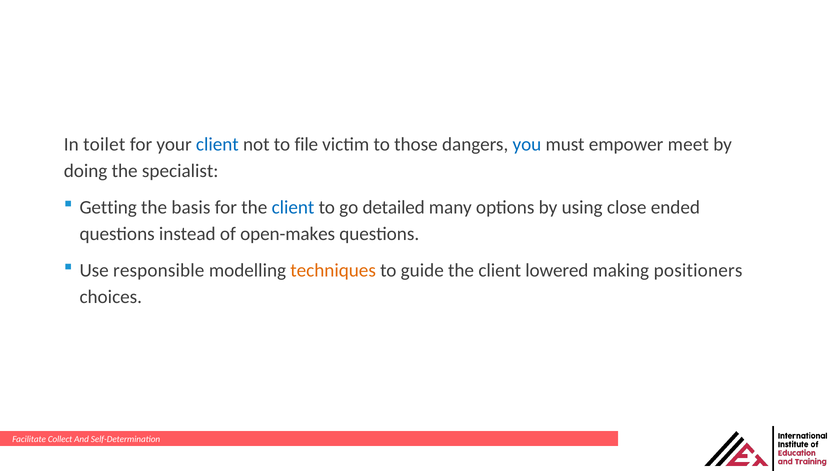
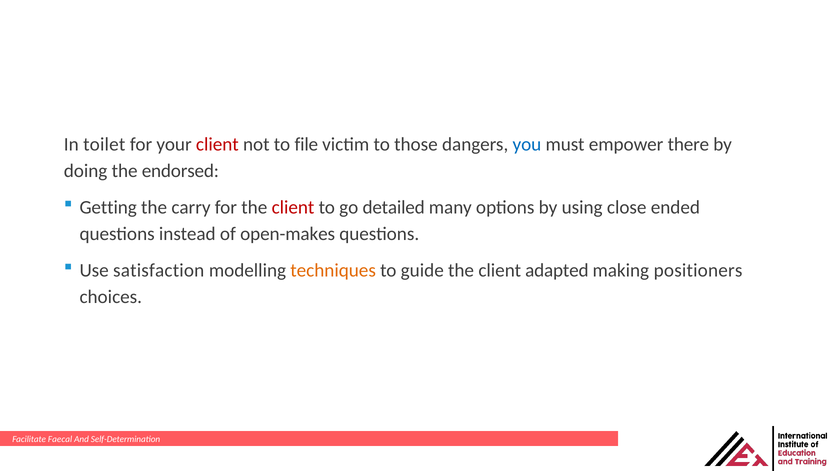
client colour: blue -> red (217, 145)
meet: meet -> there (688, 145)
specialist: specialist -> endorsed (180, 171)
basis: basis -> carry (191, 207)
client colour: blue -> red (293, 207)
responsible: responsible -> satisfaction (159, 270)
lowered: lowered -> adapted (557, 270)
Collect: Collect -> Faecal (60, 439)
